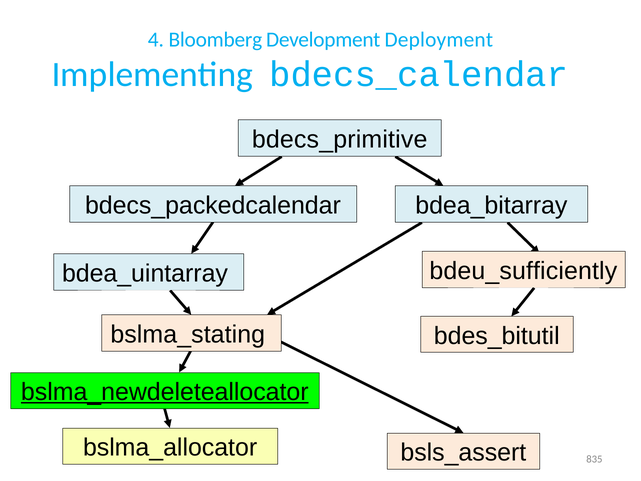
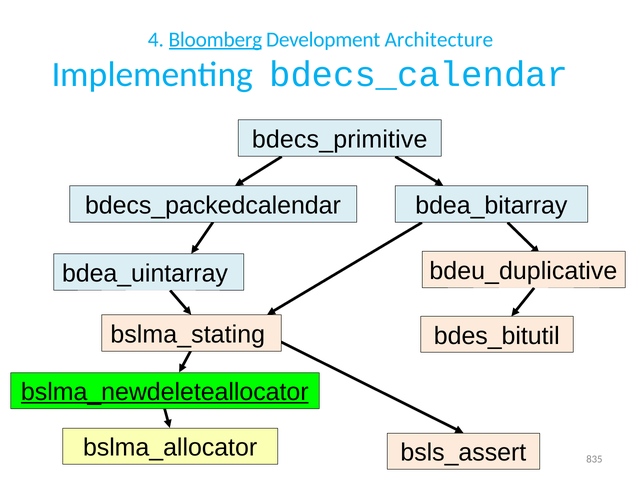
Bloomberg underline: none -> present (215, 39)
Deployment: Deployment -> Architecture (439, 39)
bdeu_sufficiently: bdeu_sufficiently -> bdeu_duplicative (523, 271)
